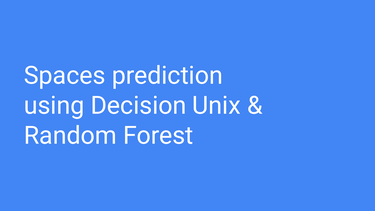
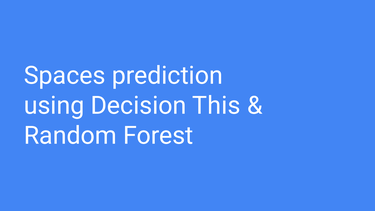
Unix: Unix -> This (216, 106)
